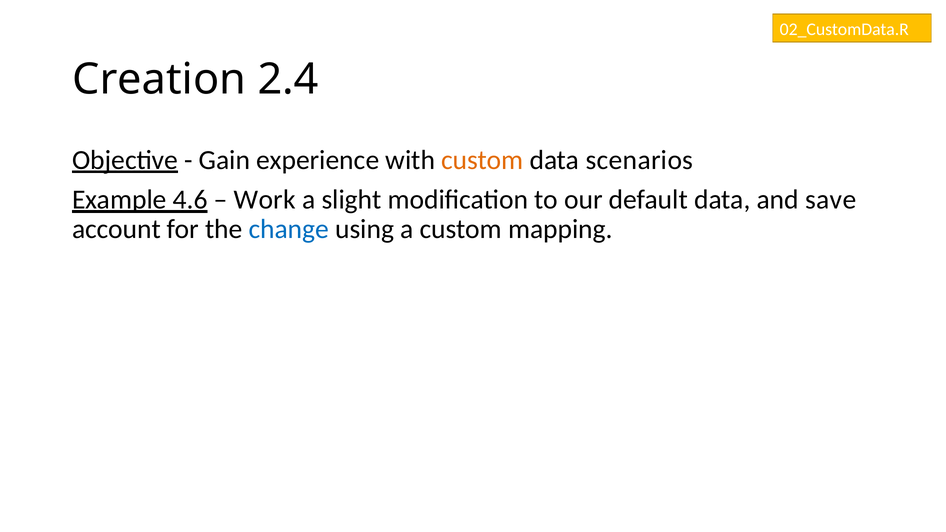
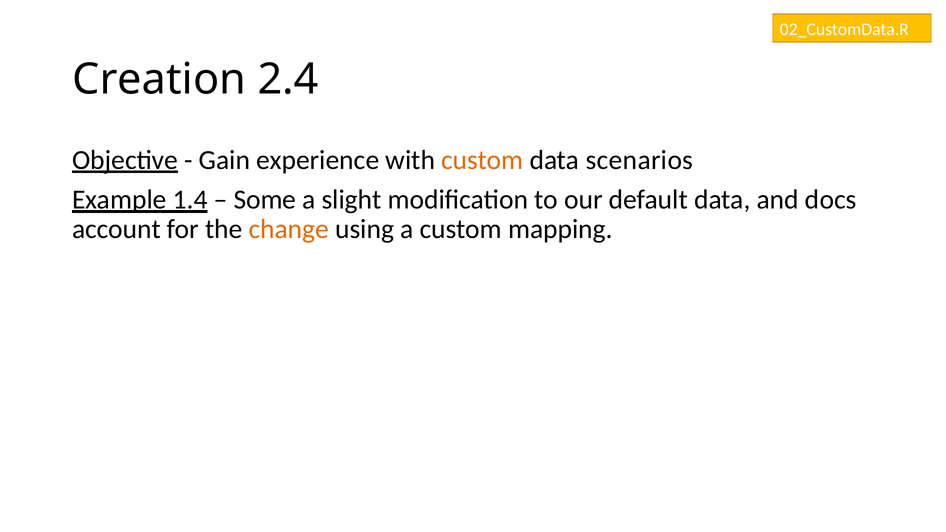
4.6: 4.6 -> 1.4 (190, 200)
Work: Work -> Some (265, 200)
save: save -> docs (831, 200)
change colour: blue -> orange (289, 229)
